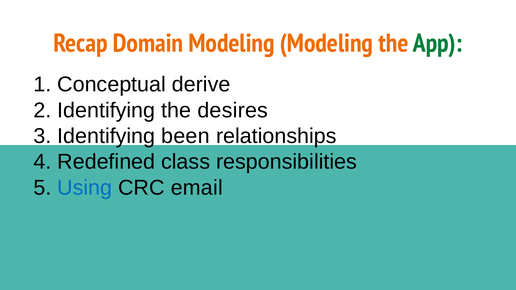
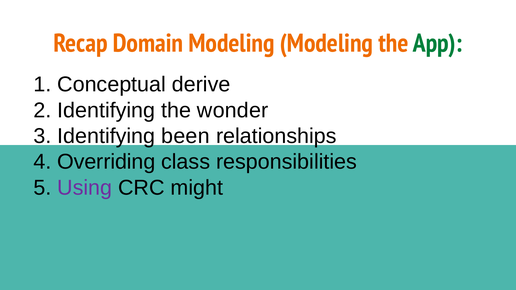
desires: desires -> wonder (233, 110)
Redefined: Redefined -> Overriding (106, 162)
Using colour: blue -> purple (85, 188)
email: email -> might (197, 188)
